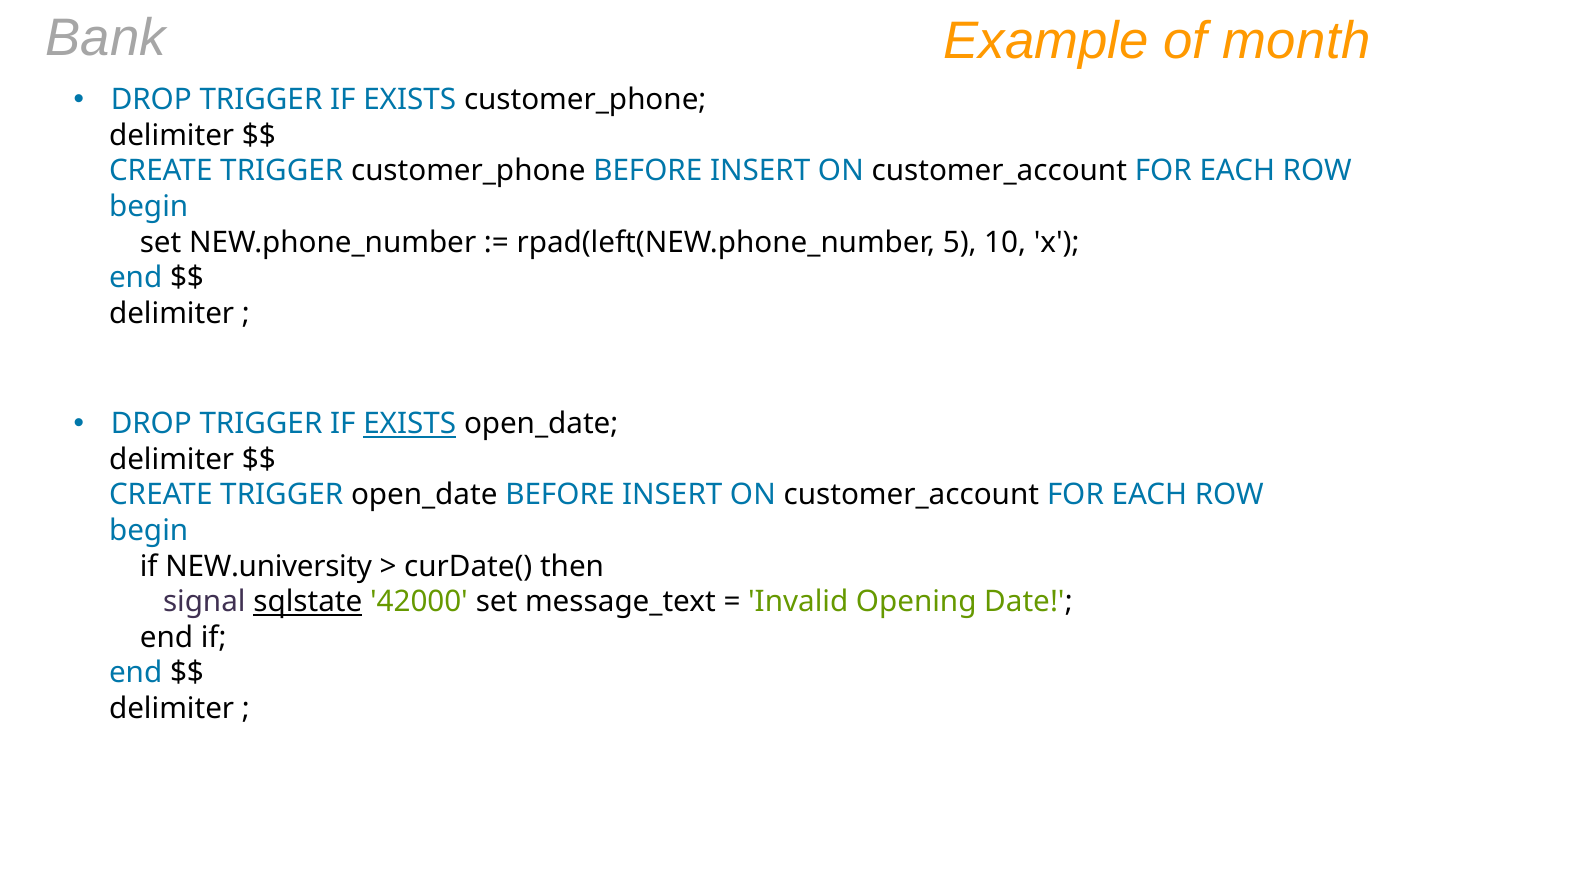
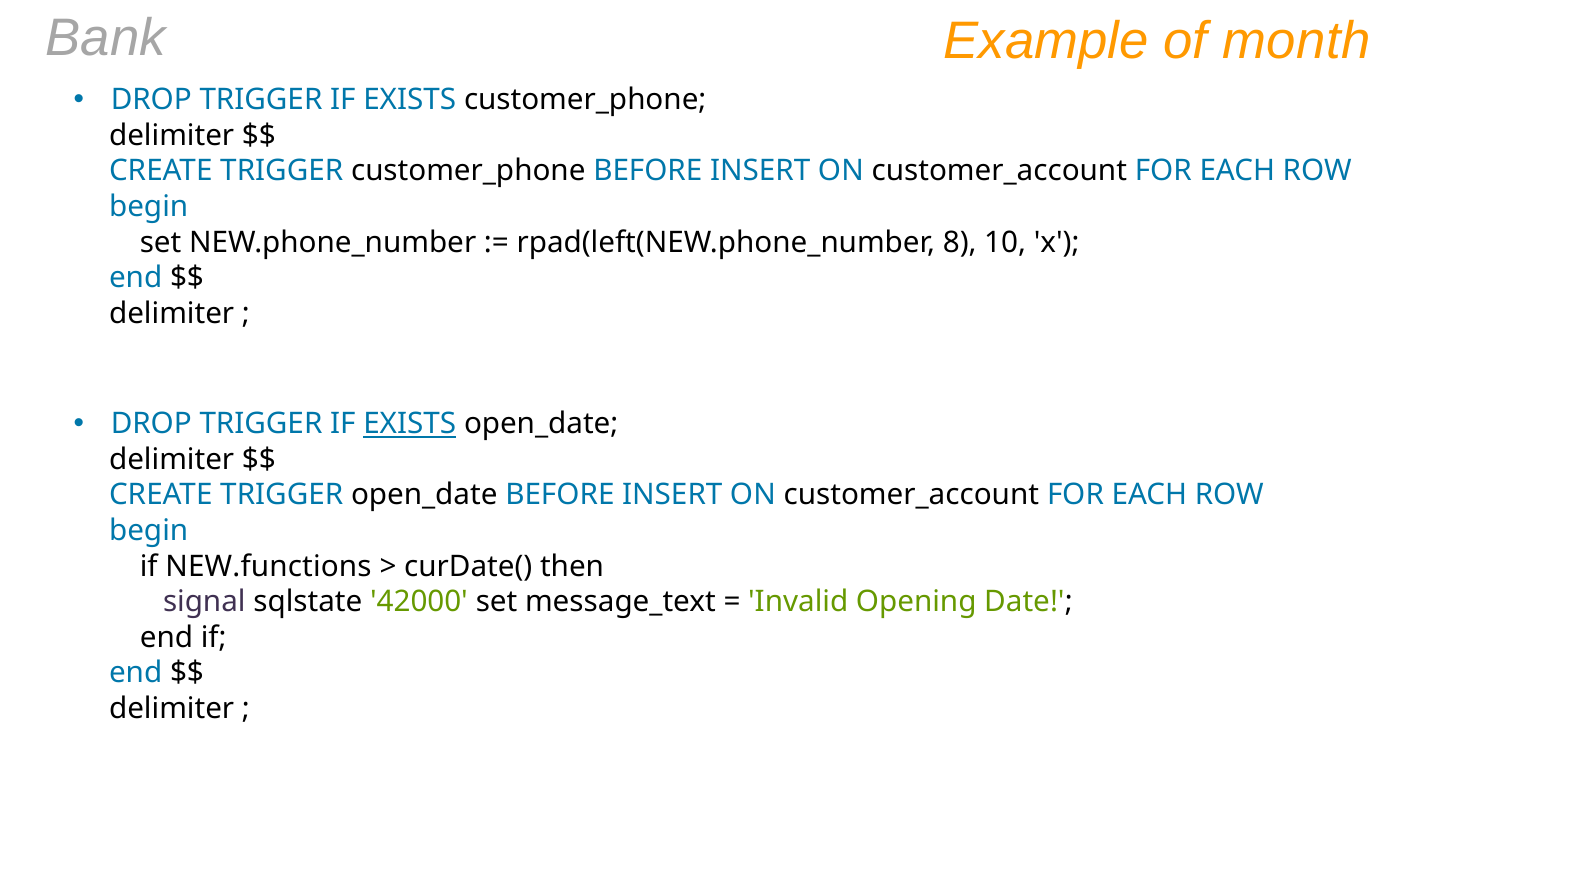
5: 5 -> 8 (960, 242)
NEW.university: NEW.university -> NEW.functions (268, 566)
sqlstate underline: present -> none (308, 602)
